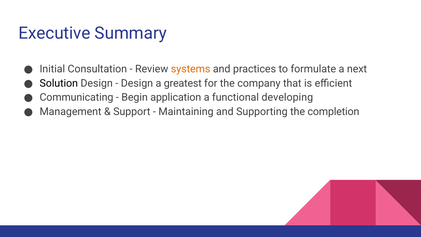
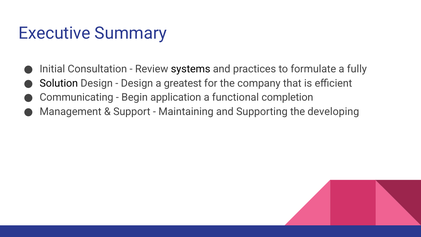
systems colour: orange -> black (191, 69)
next: next -> fully (357, 69)
developing: developing -> completion (287, 97)
completion: completion -> developing (333, 112)
